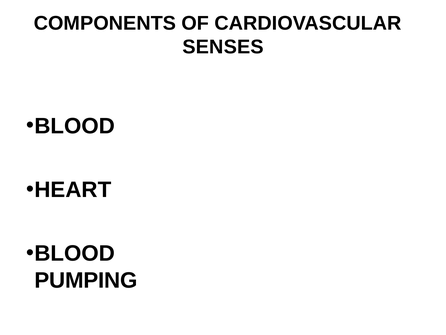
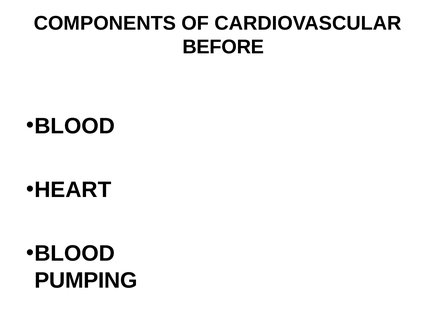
SENSES: SENSES -> BEFORE (223, 47)
